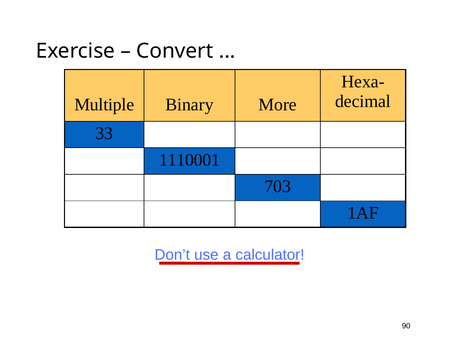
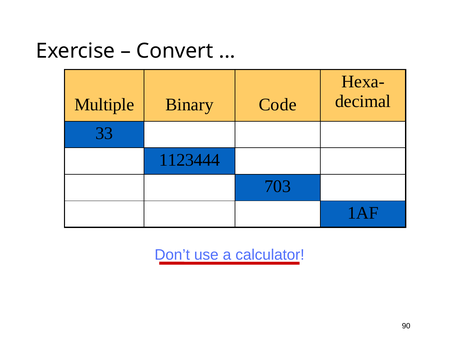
More: More -> Code (278, 105)
1110001: 1110001 -> 1123444 (190, 160)
